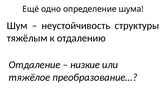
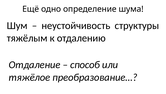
низкие: низкие -> способ (85, 64)
